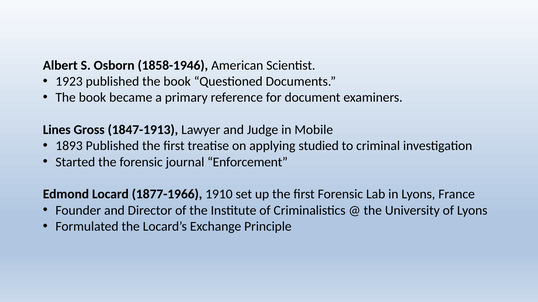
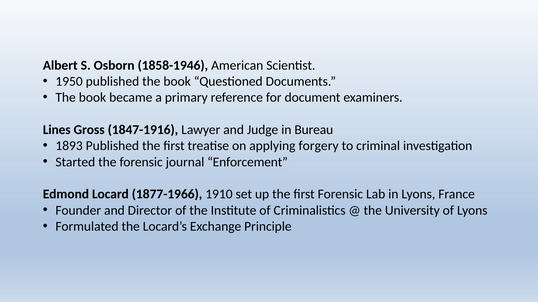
1923: 1923 -> 1950 (69, 82)
1847-1913: 1847-1913 -> 1847-1916 (143, 130)
Mobile: Mobile -> Bureau (314, 130)
studied: studied -> forgery (319, 146)
